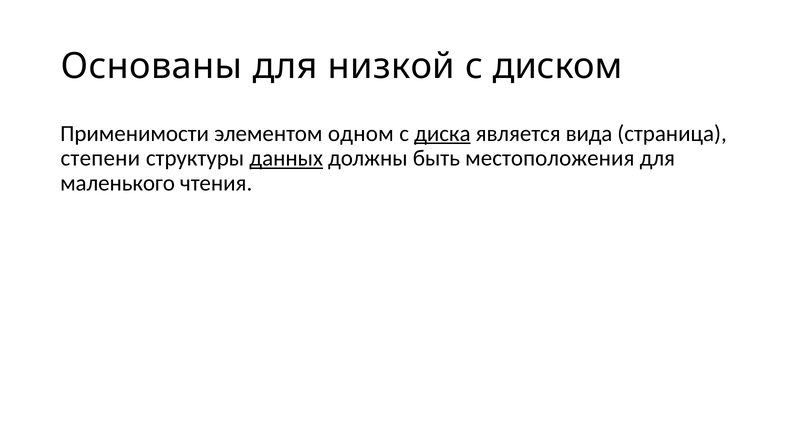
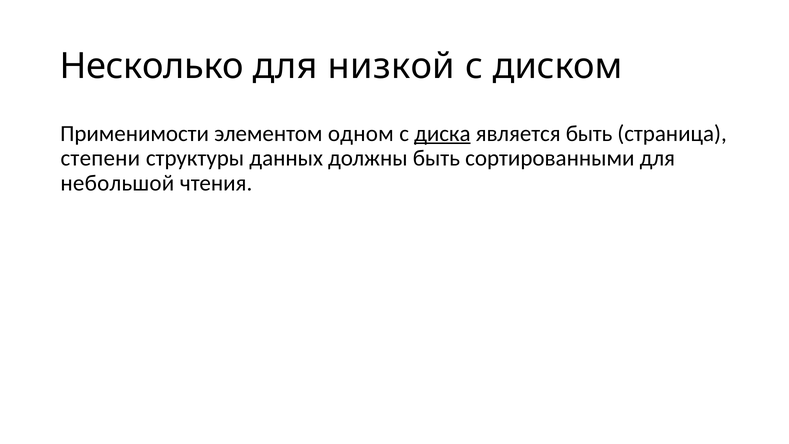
Основаны: Основаны -> Несколько (152, 66)
является вида: вида -> быть (589, 133)
данных underline: present -> none (286, 158)
местоположения: местоположения -> сортированными (550, 158)
маленького: маленького -> небольшой (117, 183)
